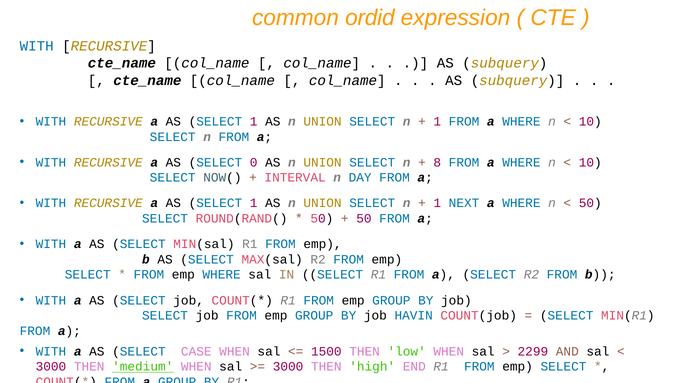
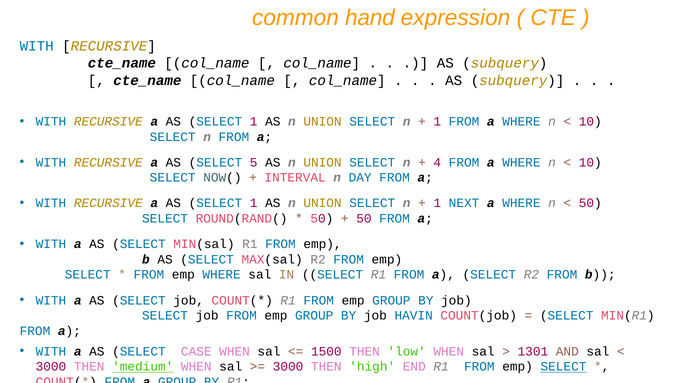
ordid: ordid -> hand (370, 18)
0: 0 -> 5 (254, 162)
8: 8 -> 4 (437, 162)
2299: 2299 -> 1301 (533, 351)
SELECT underline: none -> present (563, 366)
